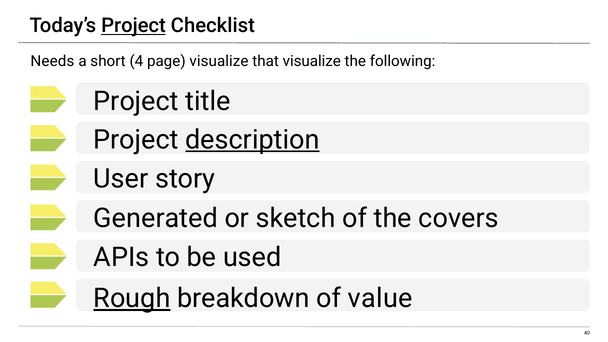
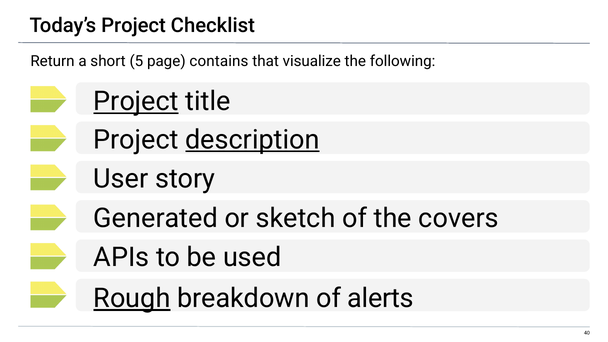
Project underline: present -> none (133, 26)
Needs: Needs -> Return (53, 61)
4: 4 -> 5 (136, 61)
page visualize: visualize -> contains (219, 61)
Project underline: none -> present (136, 101)
value: value -> alerts (381, 298)
